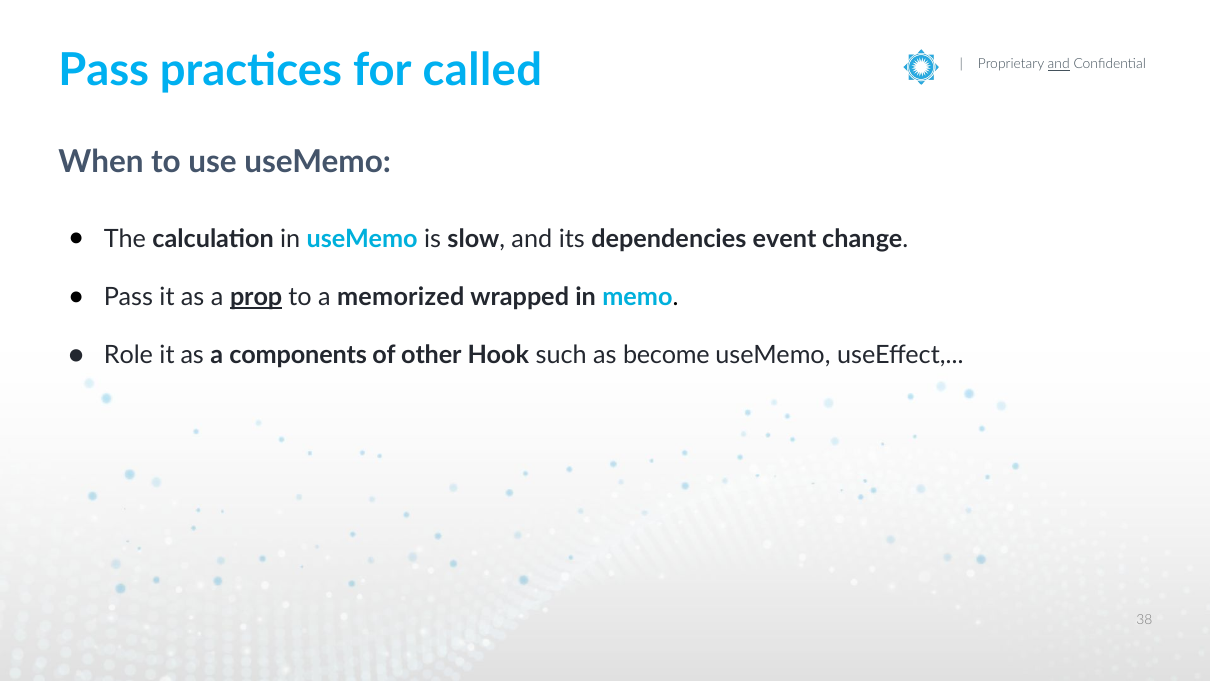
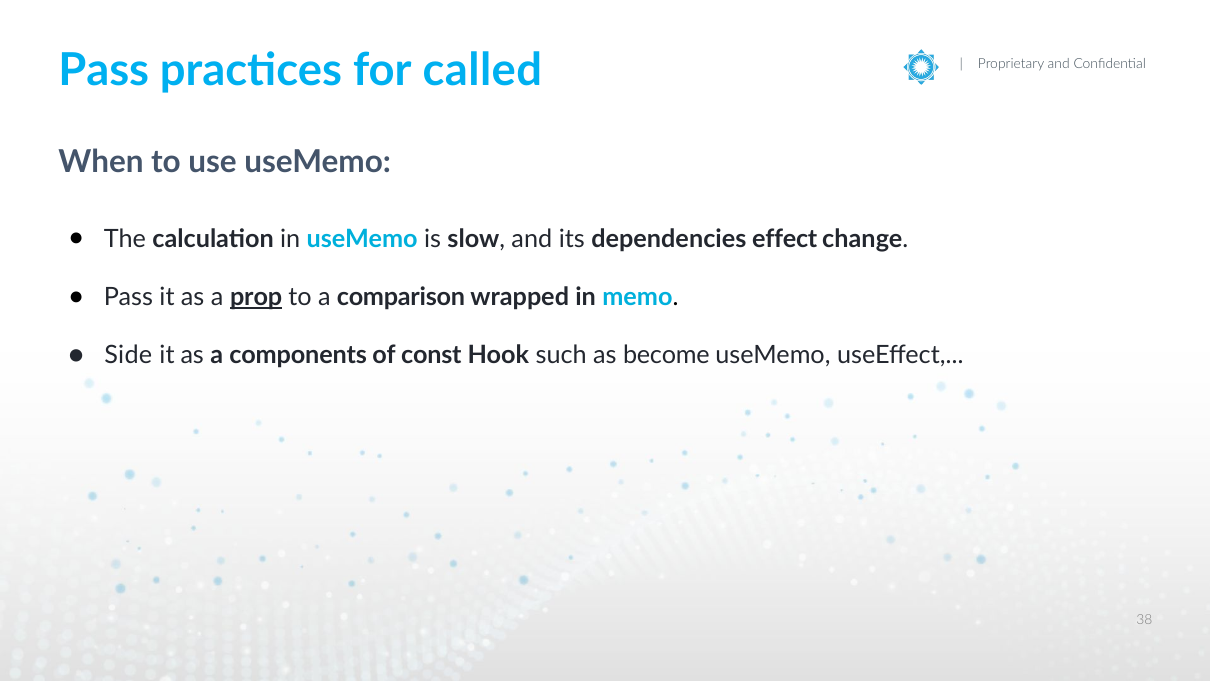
and underline: present -> none (1059, 64)
event: event -> effect (785, 239)
memorized: memorized -> comparison (401, 297)
Role: Role -> Side (128, 355)
other: other -> const (431, 355)
